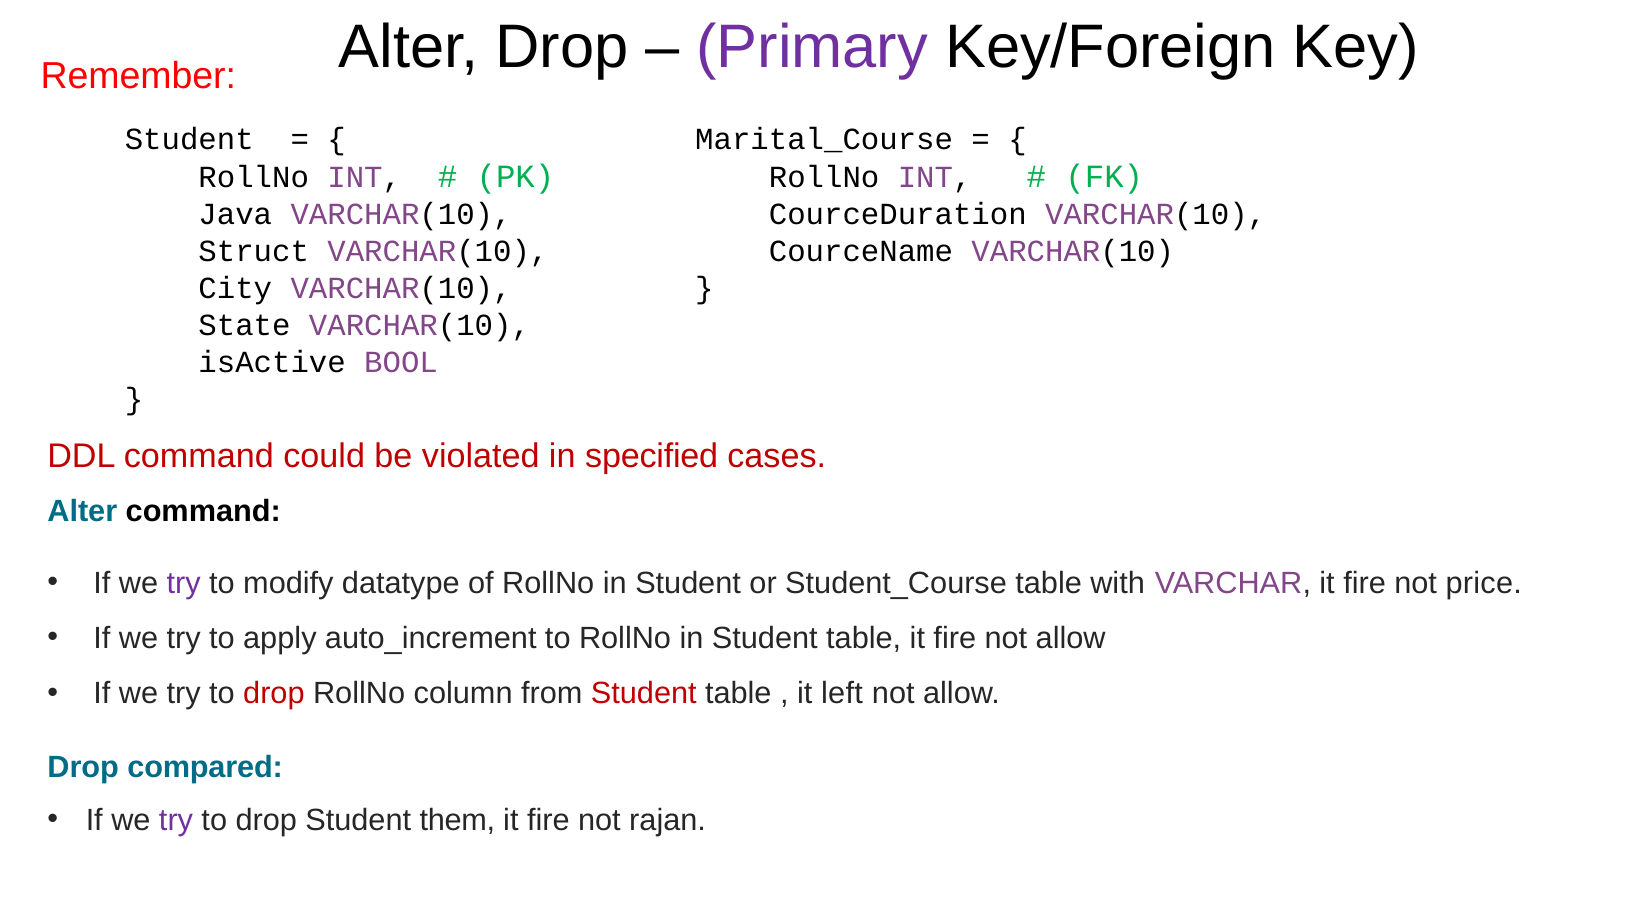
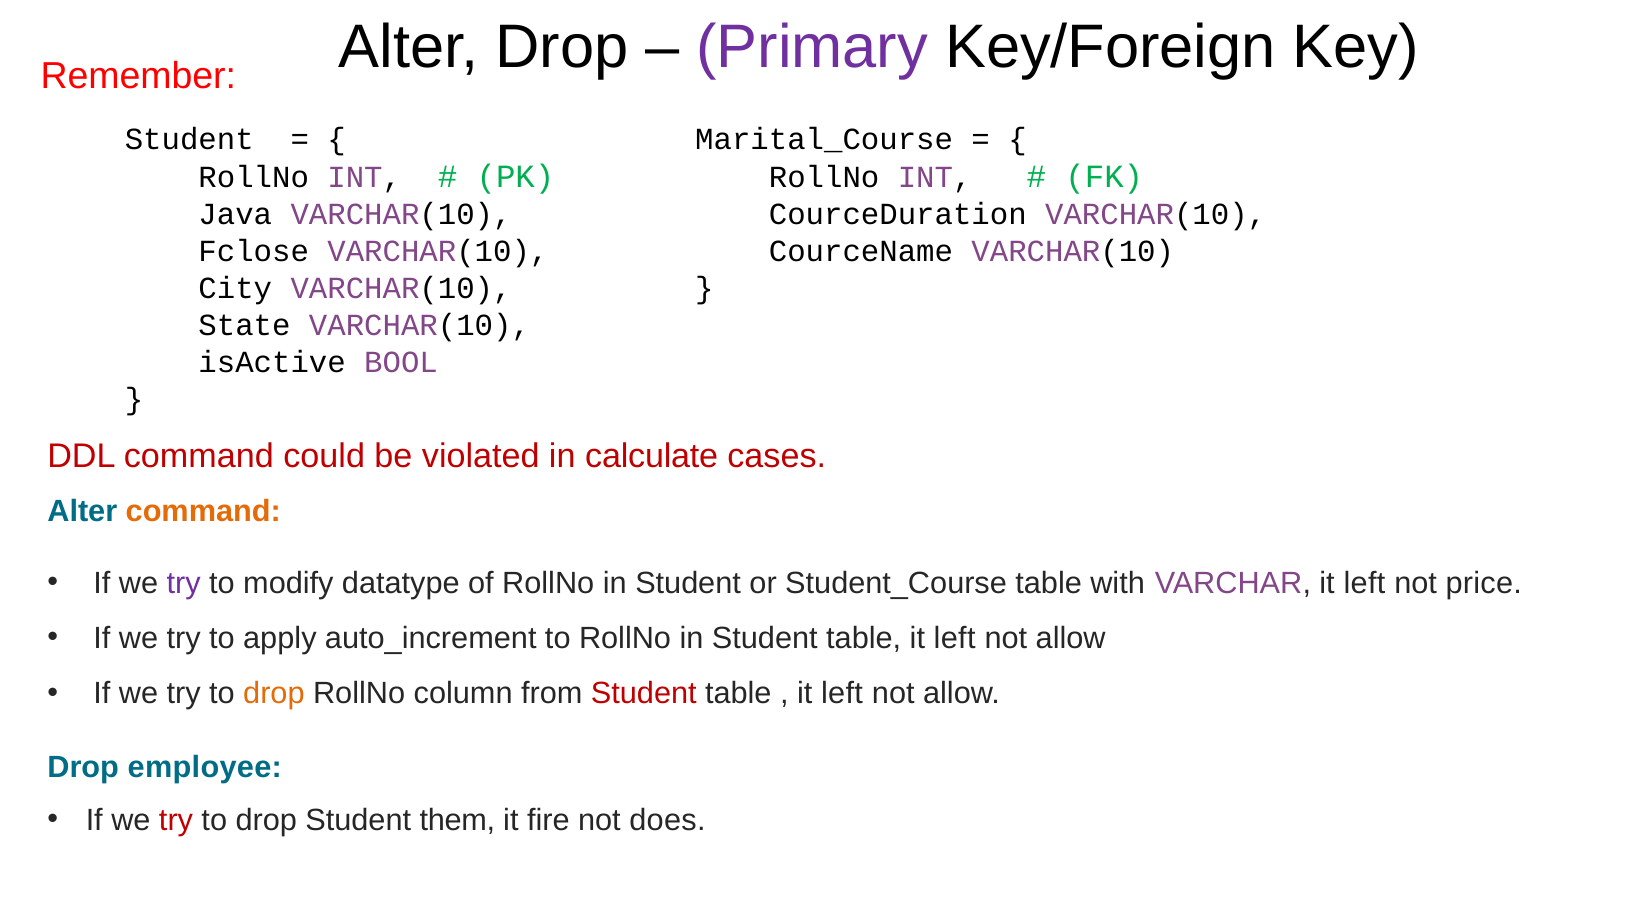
Struct: Struct -> Fclose (254, 252)
specified: specified -> calculate (652, 457)
command colour: black -> orange (203, 511)
VARCHAR it fire: fire -> left (1364, 583)
table it fire: fire -> left (955, 638)
drop colour: red -> orange (274, 694)
compared: compared -> employee (205, 767)
try colour: purple -> red (176, 820)
rajan: rajan -> does (667, 820)
